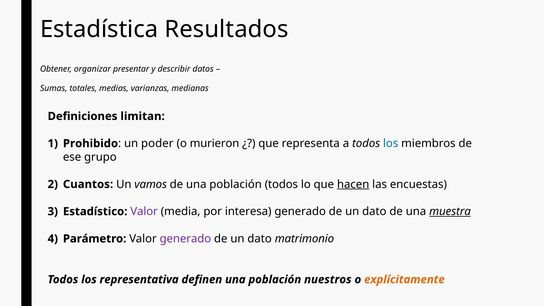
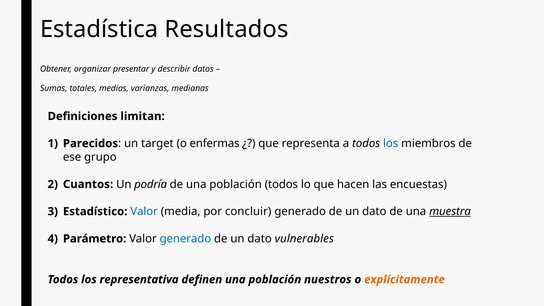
Prohibido: Prohibido -> Parecidos (90, 143)
poder: poder -> target (157, 143)
murieron: murieron -> enfermas (215, 143)
vamos: vamos -> podría (151, 184)
hacen underline: present -> none (353, 184)
Valor colour: purple -> blue (144, 211)
interesa: interesa -> concluir (248, 211)
generado colour: purple -> blue (185, 239)
matrimonio: matrimonio -> vulnerables (304, 239)
